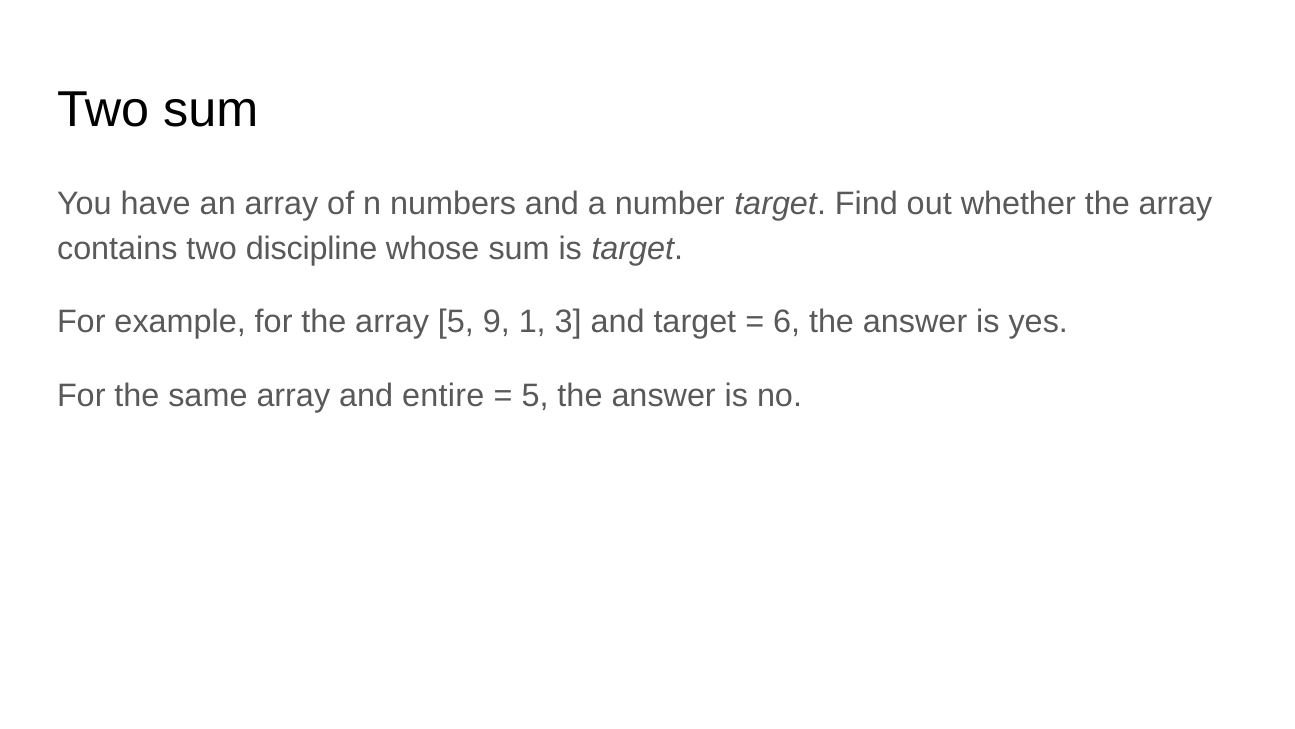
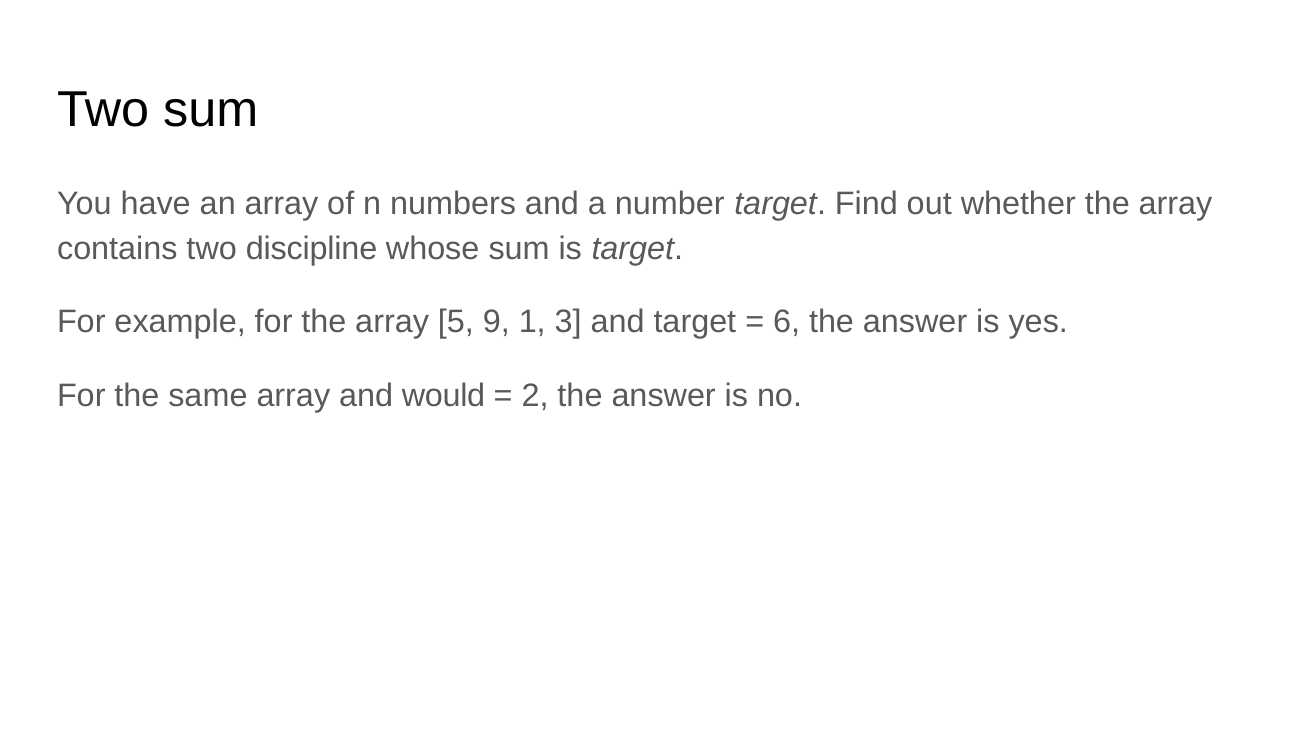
entire: entire -> would (444, 395)
5: 5 -> 2 (535, 395)
